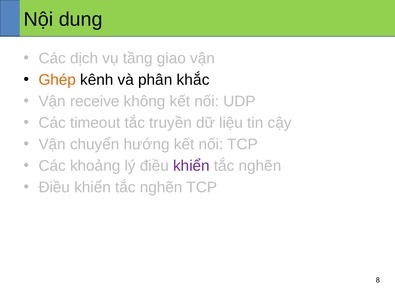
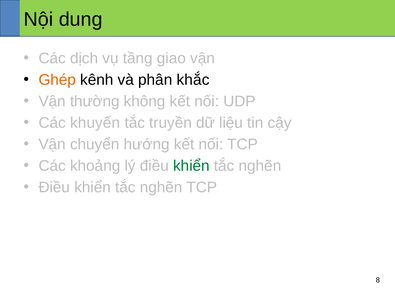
receive: receive -> thường (95, 101)
timeout: timeout -> khuyến (95, 123)
khiển colour: purple -> green (191, 166)
